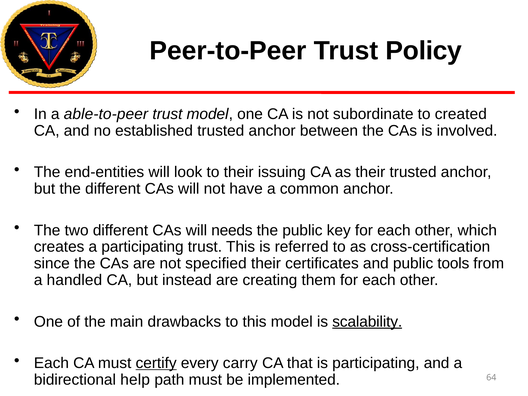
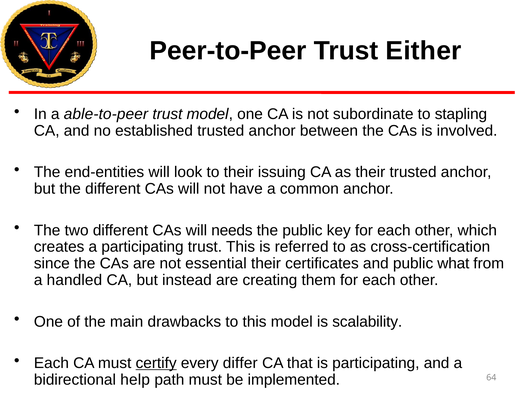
Policy: Policy -> Either (424, 51)
created: created -> stapling (461, 114)
specified: specified -> essential (216, 264)
tools: tools -> what (453, 264)
scalability underline: present -> none (367, 322)
carry: carry -> differ (240, 363)
